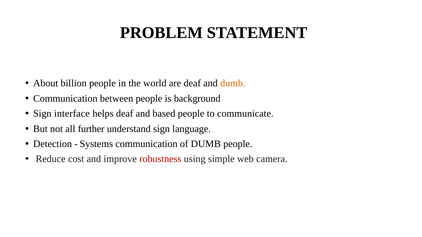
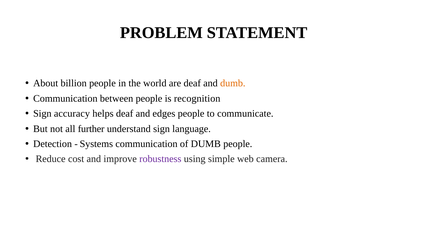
background: background -> recognition (197, 99)
interface: interface -> accuracy (72, 114)
based: based -> edges (164, 114)
robustness colour: red -> purple (160, 159)
